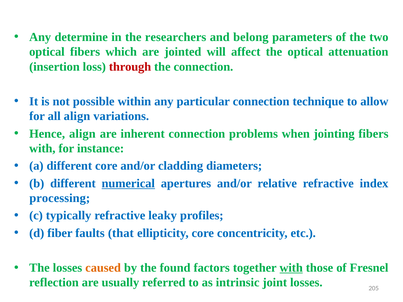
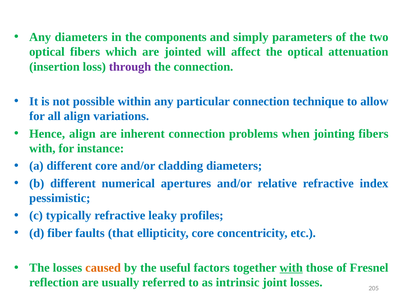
Any determine: determine -> diameters (81, 37)
researchers: researchers -> components (176, 37)
belong: belong -> simply (251, 37)
through colour: red -> purple (130, 67)
numerical underline: present -> none (128, 183)
processing: processing -> pessimistic (60, 198)
found: found -> useful (175, 268)
